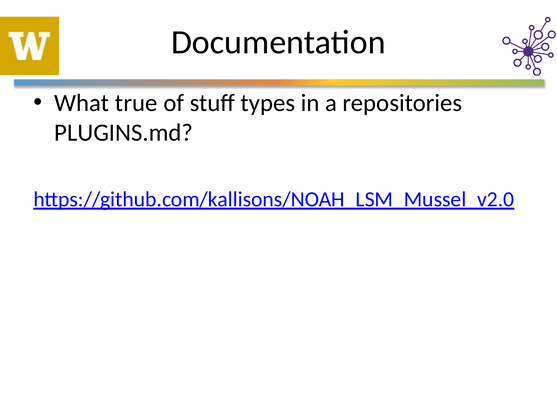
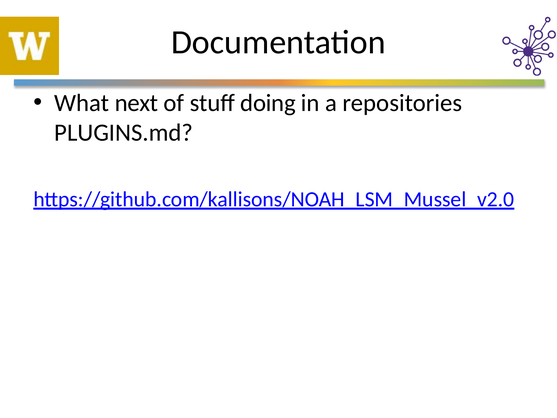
true: true -> next (136, 103)
types: types -> doing (268, 103)
